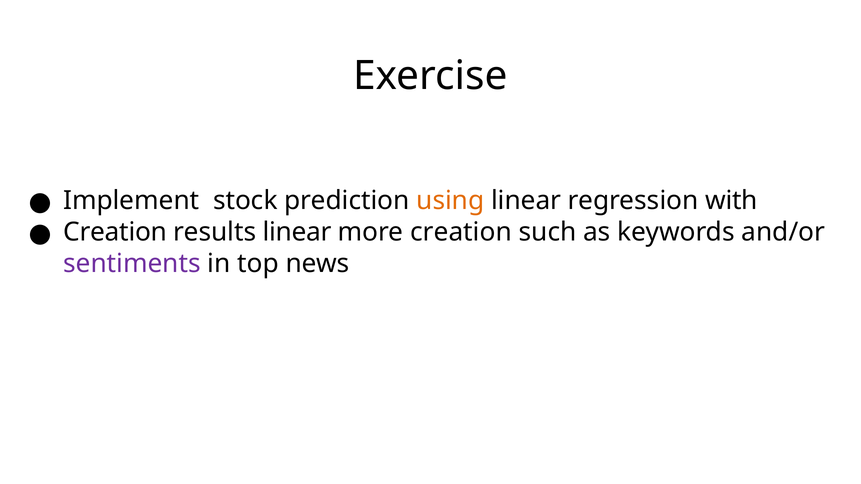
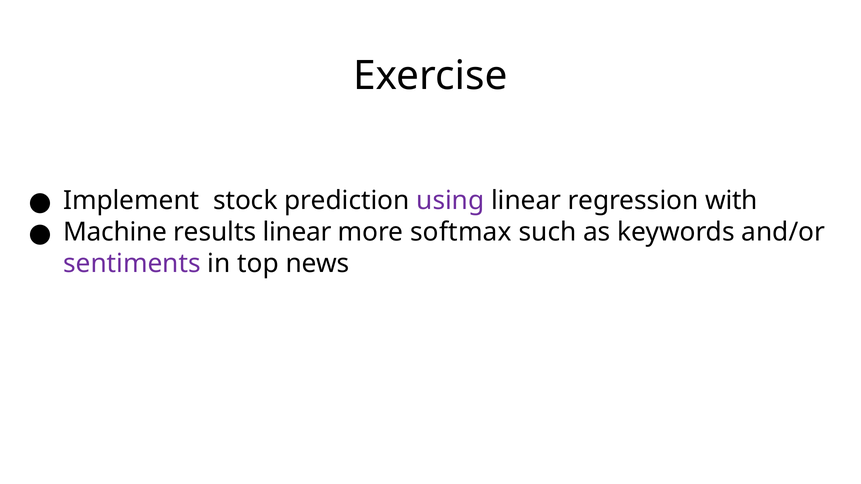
using colour: orange -> purple (450, 201)
Creation: Creation -> Machine (115, 232)
more creation: creation -> softmax (461, 232)
